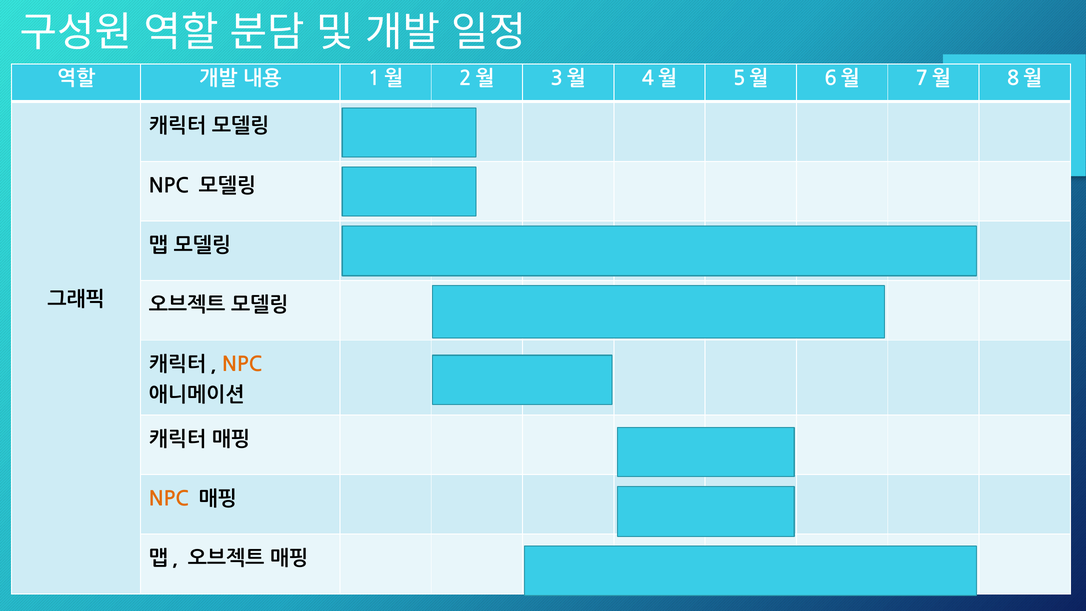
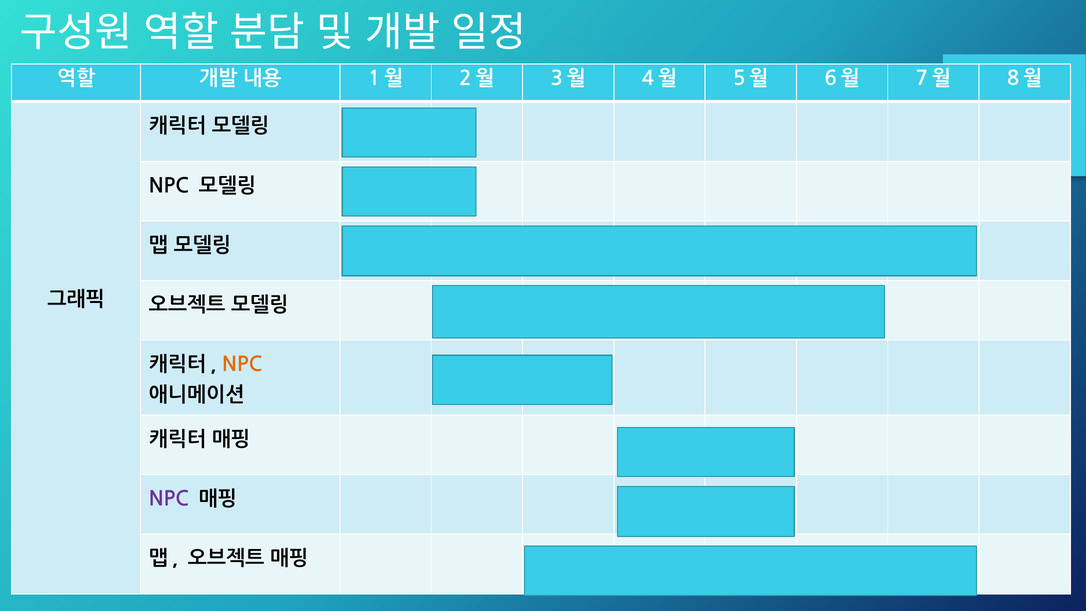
NPC colour: orange -> purple (169, 499)
